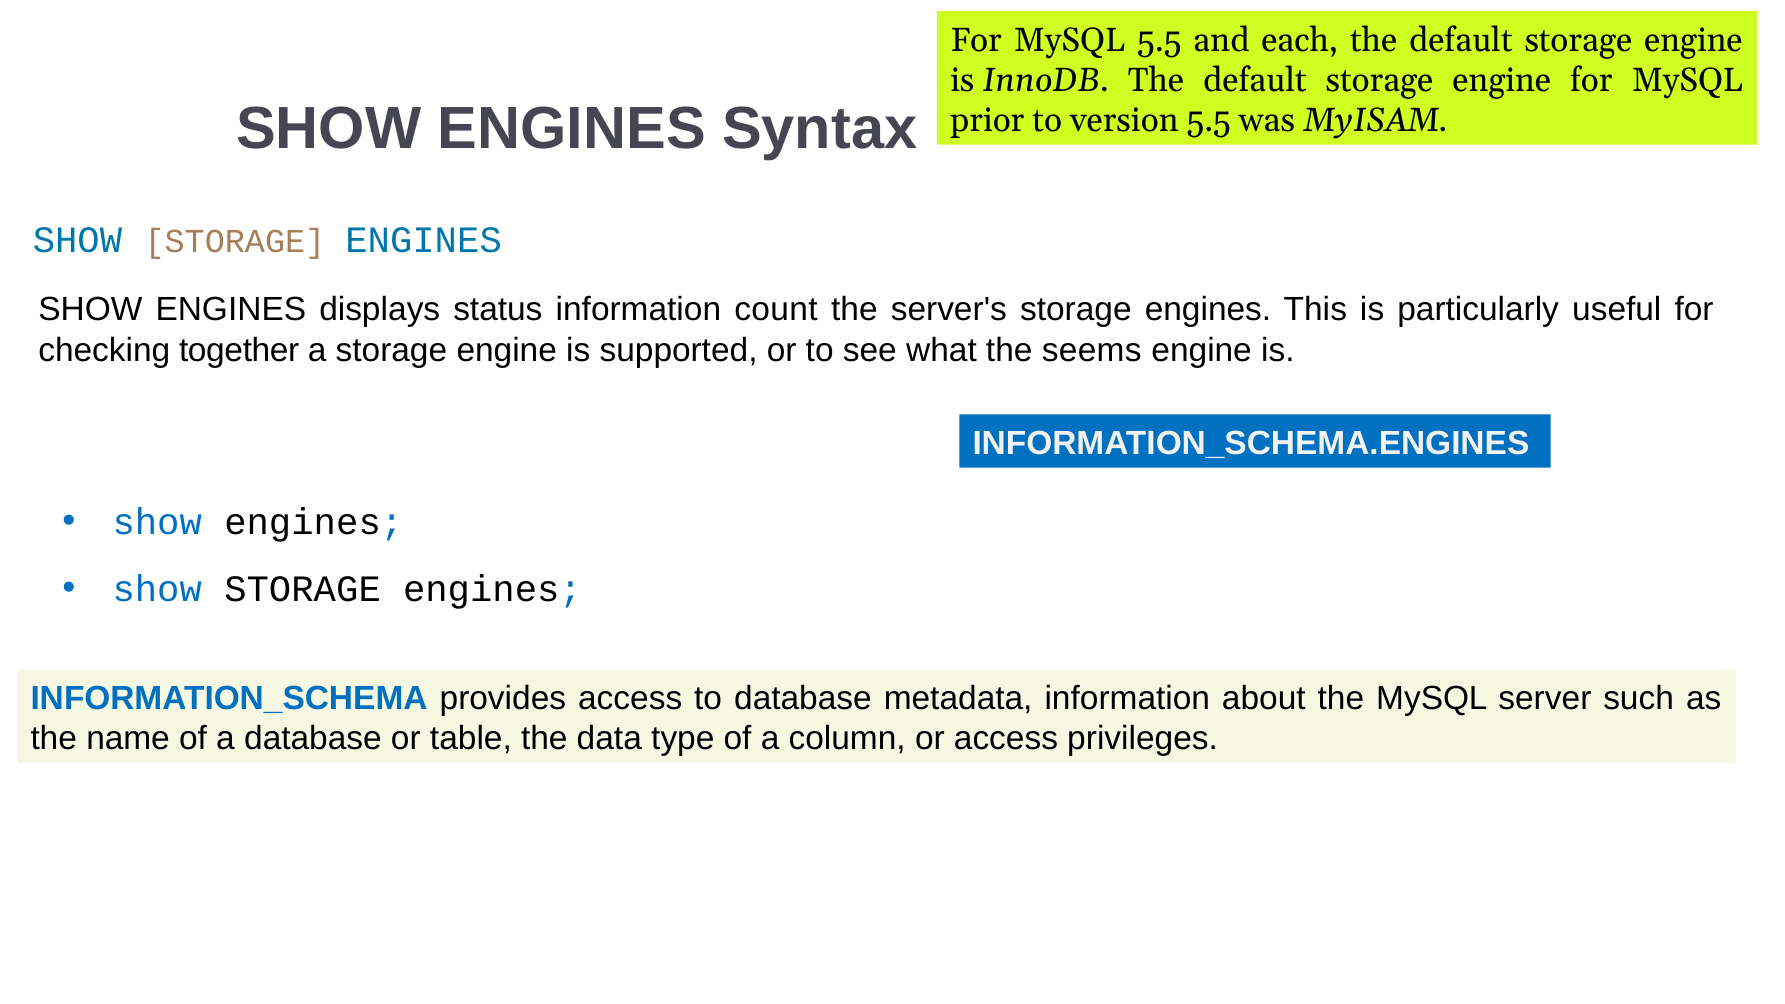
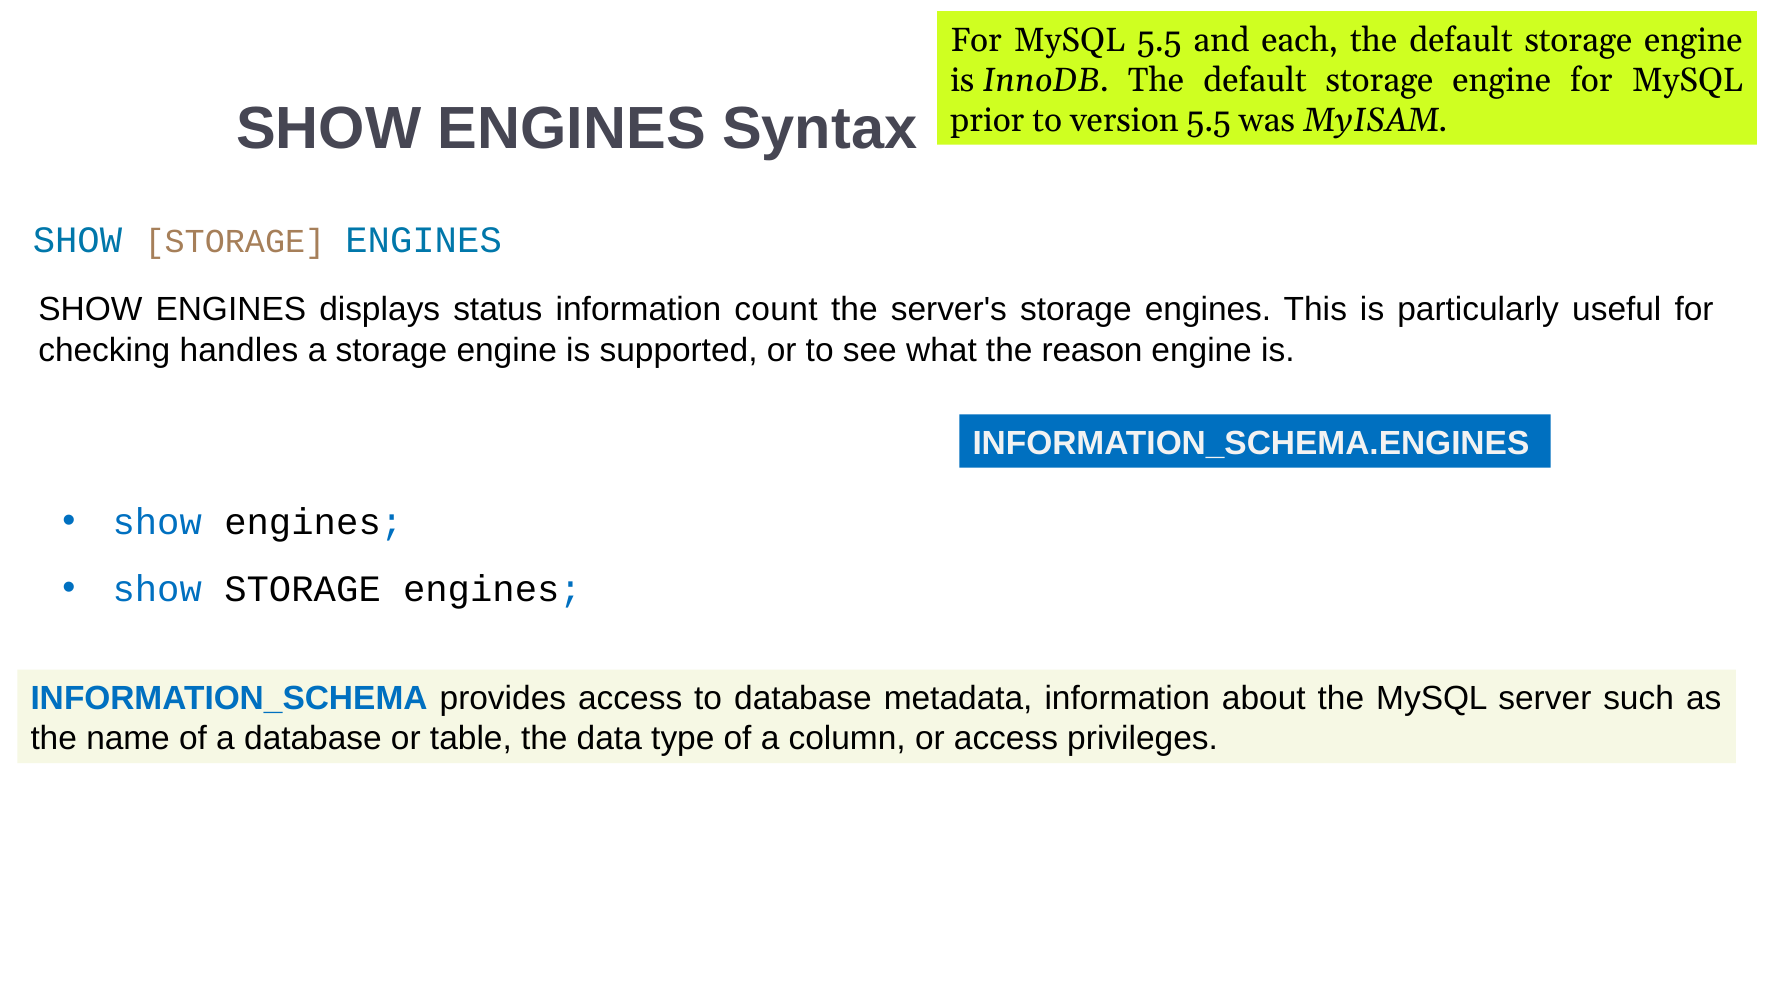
together: together -> handles (239, 350)
seems: seems -> reason (1092, 350)
